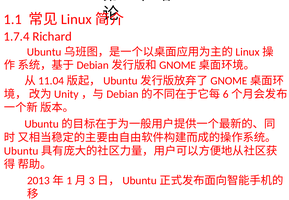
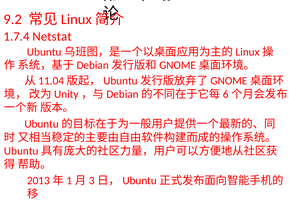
1.1: 1.1 -> 9.2 (13, 19)
Richard: Richard -> Netstat (52, 36)
